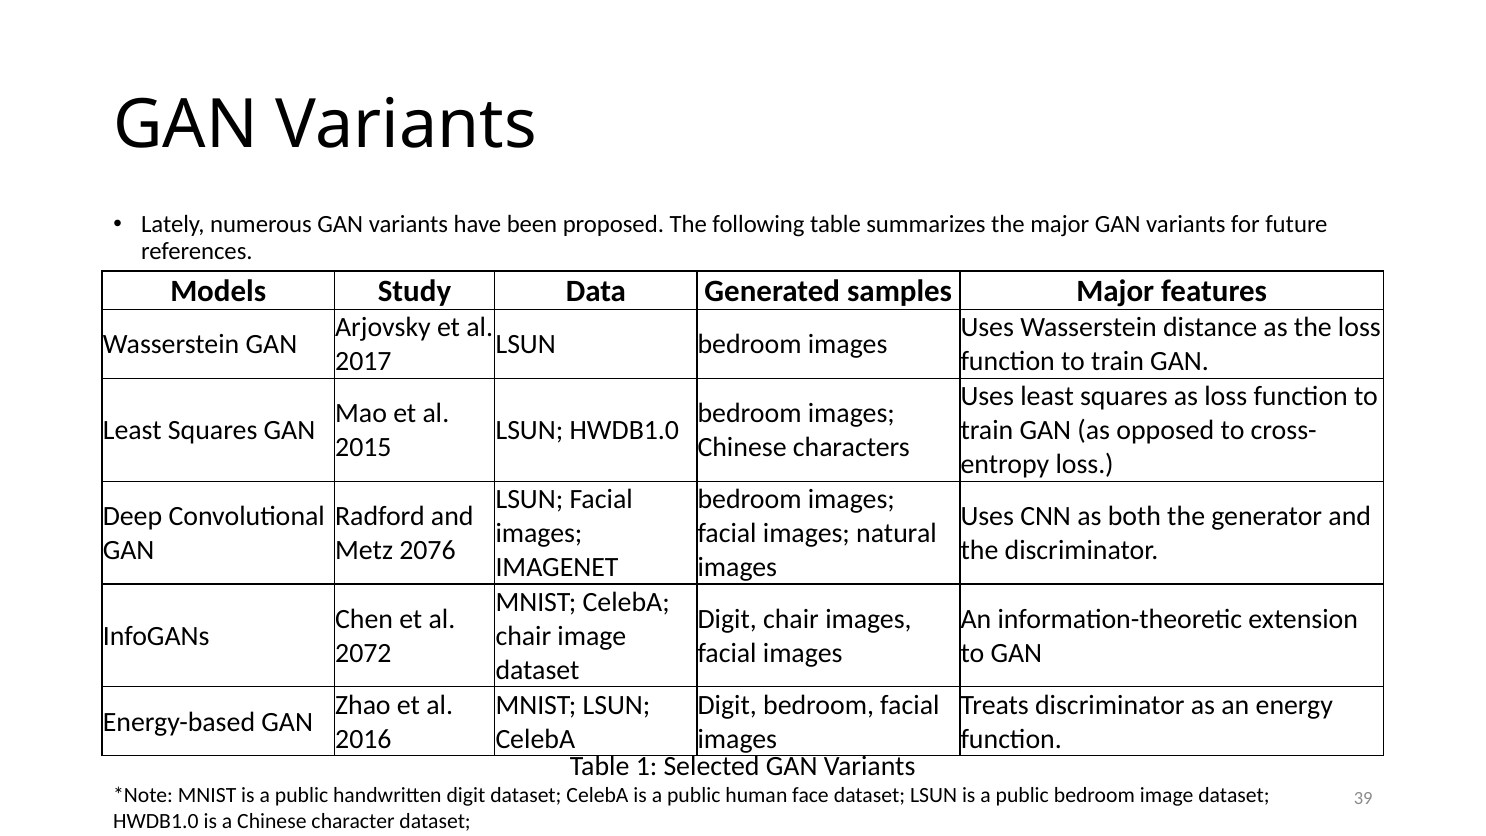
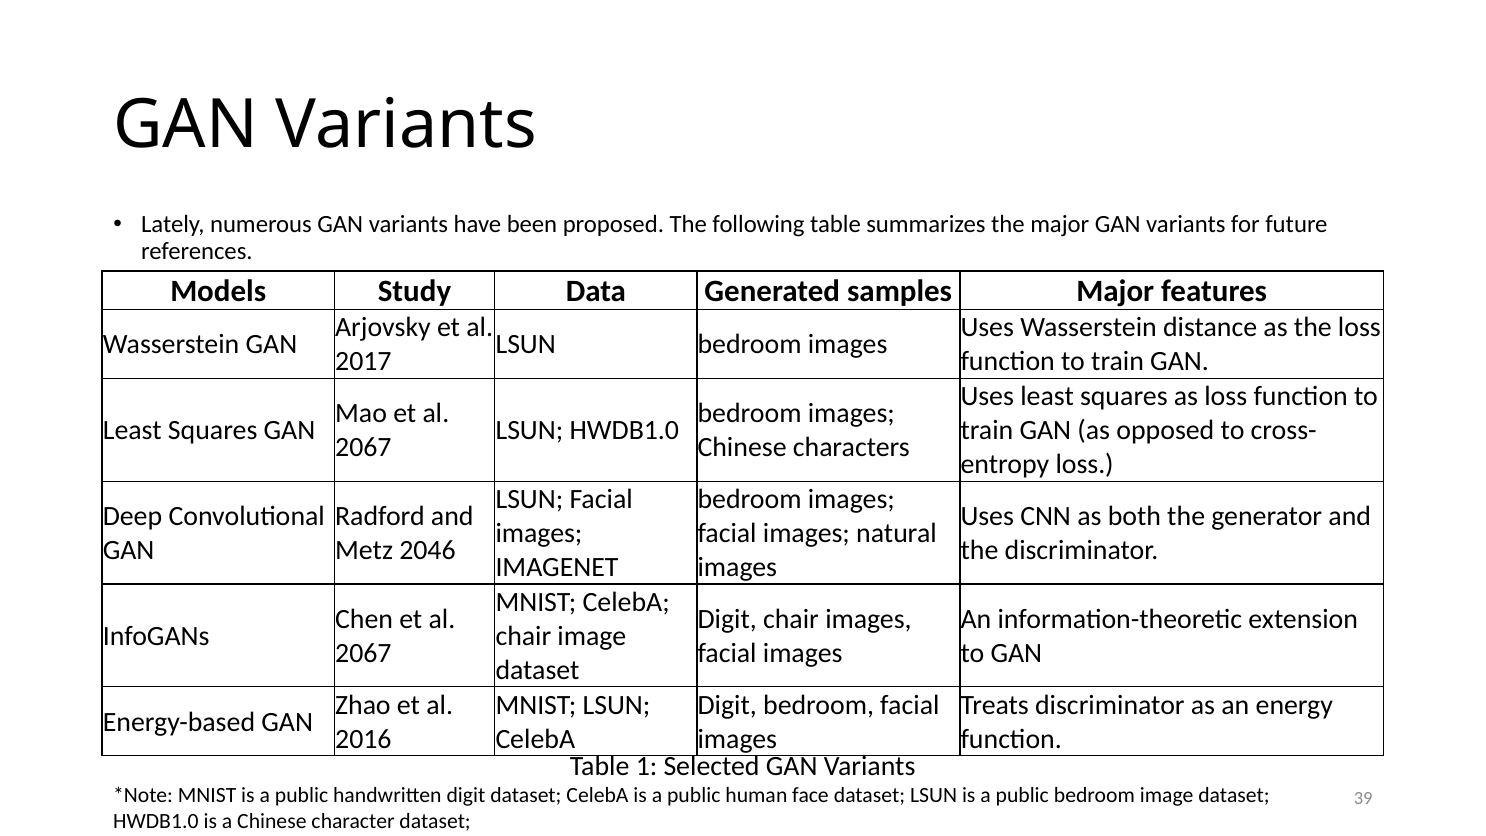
2015: 2015 -> 2067 (363, 447)
2076: 2076 -> 2046 (427, 550)
2072: 2072 -> 2067 (363, 653)
